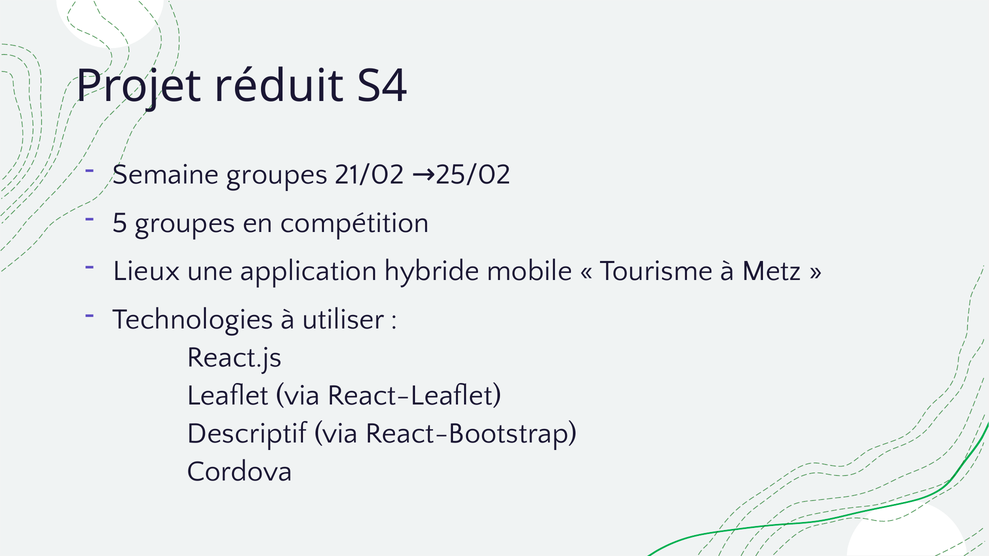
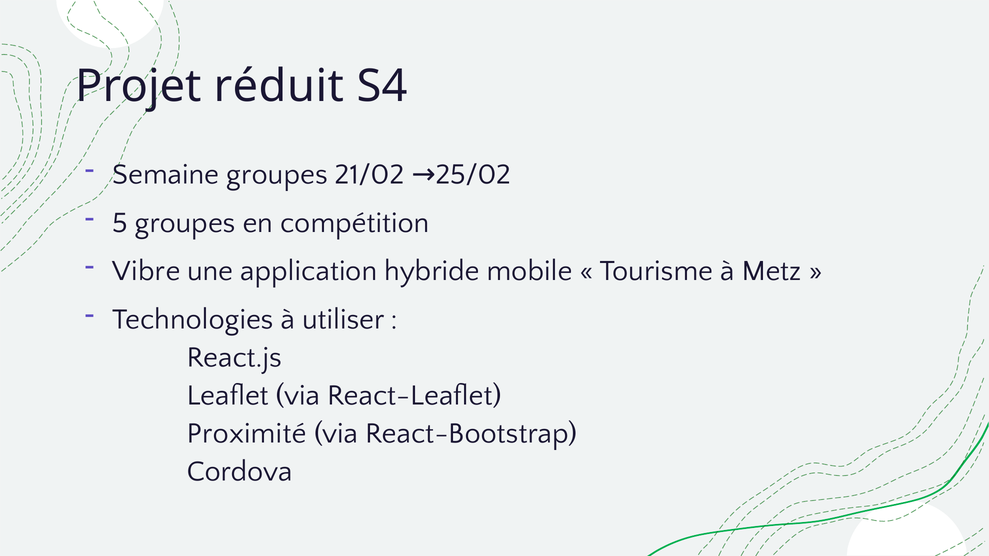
Lieux: Lieux -> Vibre (146, 271)
Descriptif: Descriptif -> Proximité (247, 433)
